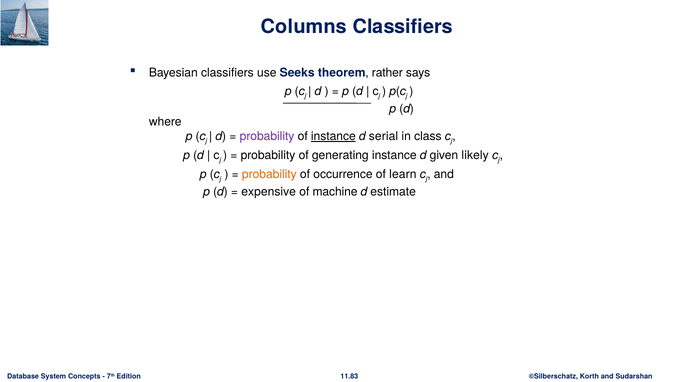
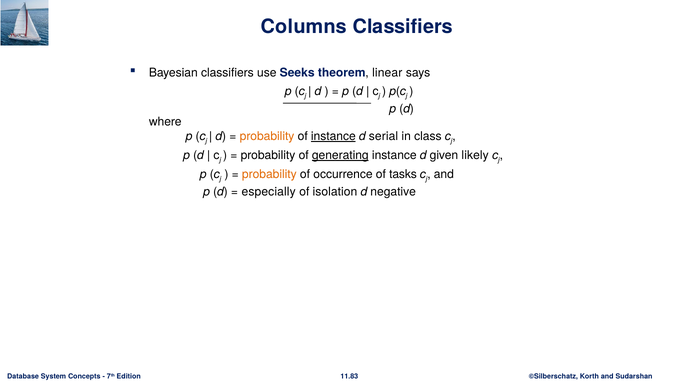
rather: rather -> linear (387, 73)
probability colour: purple -> orange (267, 136)
generating underline: none -> present (340, 155)
learn: learn -> tasks (403, 174)
expensive: expensive -> especially (269, 192)
machine: machine -> isolation (335, 192)
estimate: estimate -> negative (393, 192)
